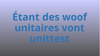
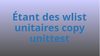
woof: woof -> wlist (74, 17)
vont: vont -> copy (73, 28)
